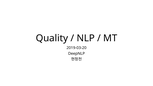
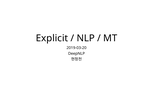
Quality: Quality -> Explicit (52, 38)
